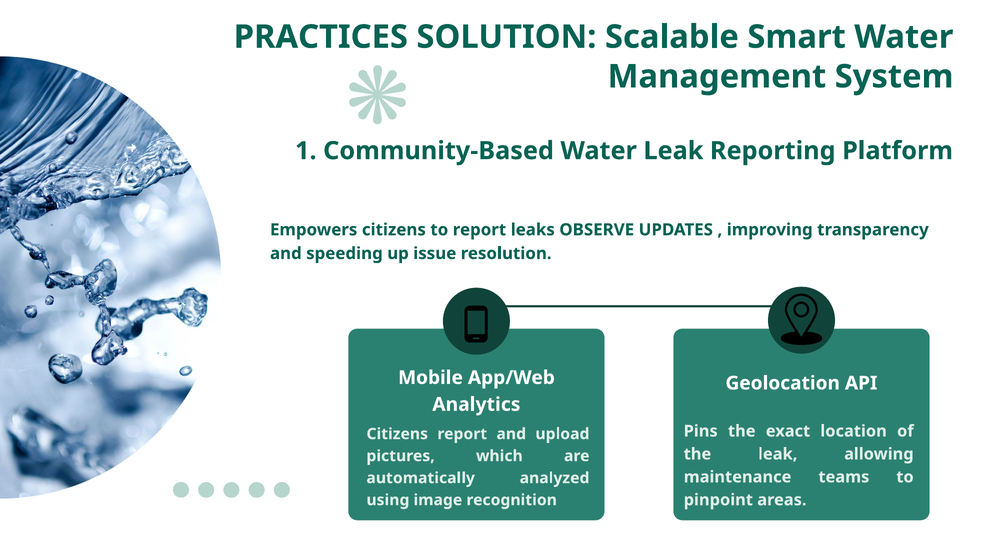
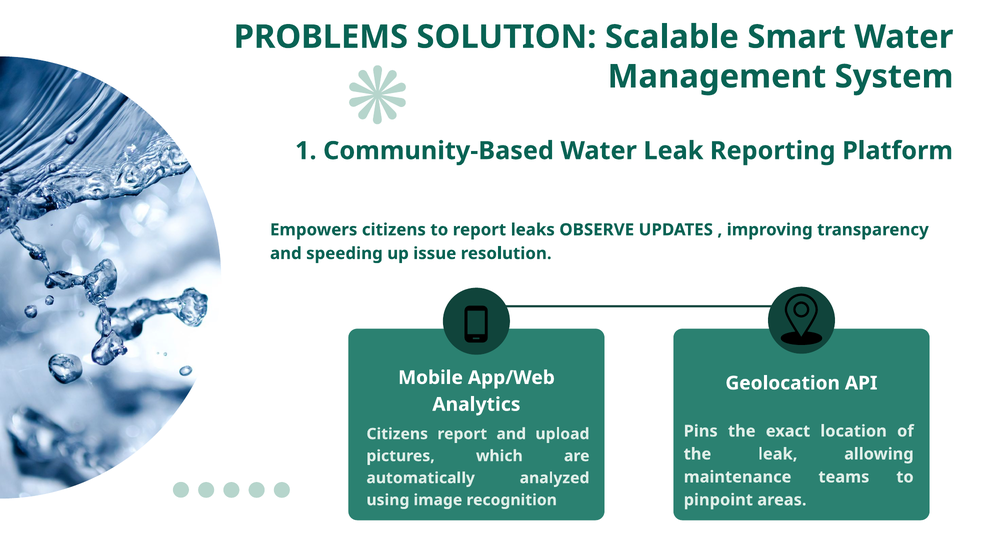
PRACTICES: PRACTICES -> PROBLEMS (321, 37)
